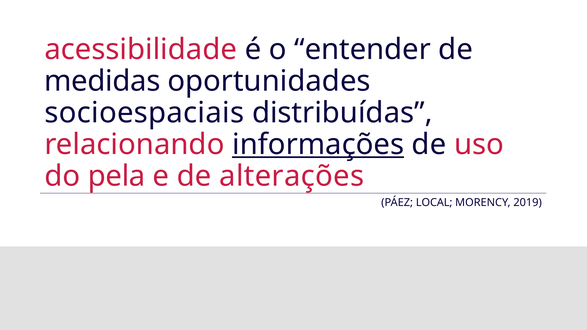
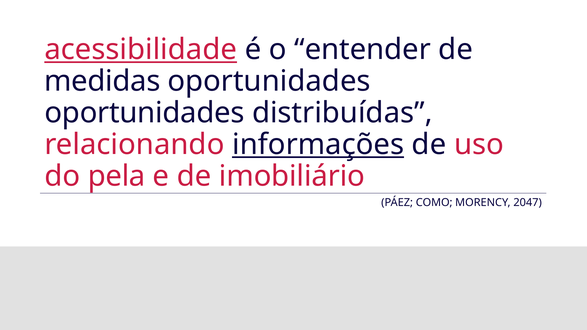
acessibilidade underline: none -> present (141, 50)
socioespaciais: socioespaciais -> oportunidades (145, 113)
alterações: alterações -> imobiliário (292, 176)
LOCAL: LOCAL -> COMO (434, 203)
2019: 2019 -> 2047 (528, 203)
